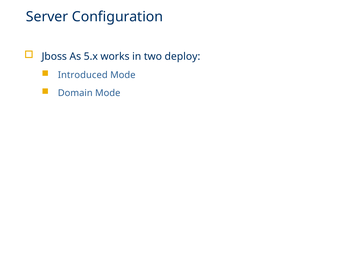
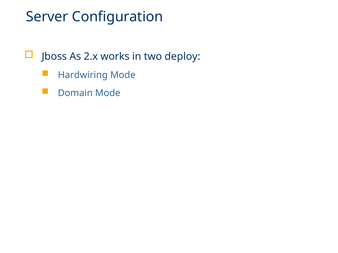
5.x: 5.x -> 2.x (91, 56)
Introduced: Introduced -> Hardwiring (83, 75)
